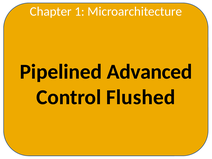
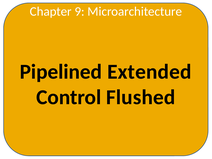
1: 1 -> 9 (80, 11)
Advanced: Advanced -> Extended (149, 72)
